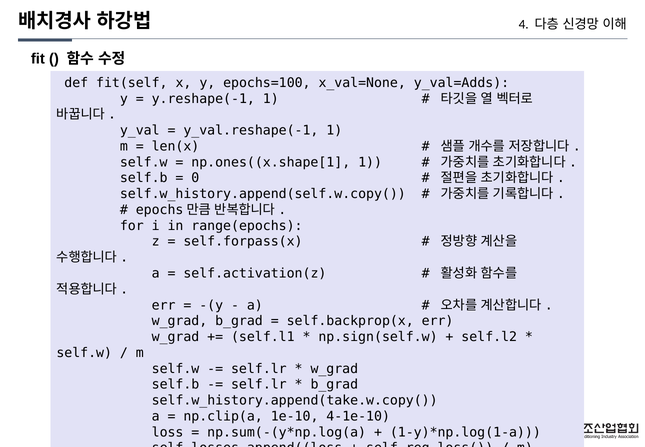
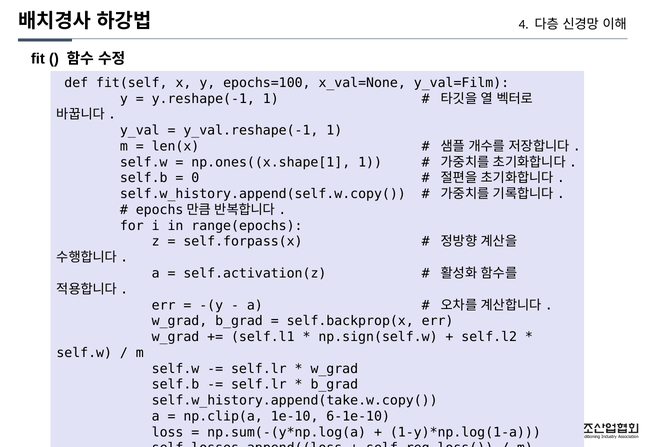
y_val=Adds: y_val=Adds -> y_val=Film (462, 83)
4-1e-10: 4-1e-10 -> 6-1e-10 (358, 416)
